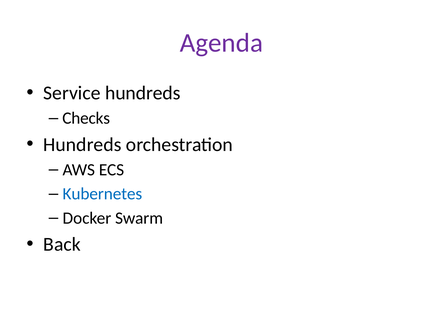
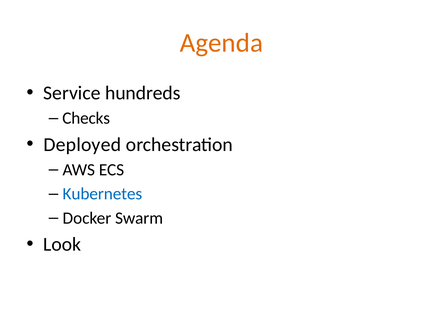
Agenda colour: purple -> orange (221, 43)
Hundreds: Hundreds -> Deployed (82, 145)
Back: Back -> Look (62, 244)
